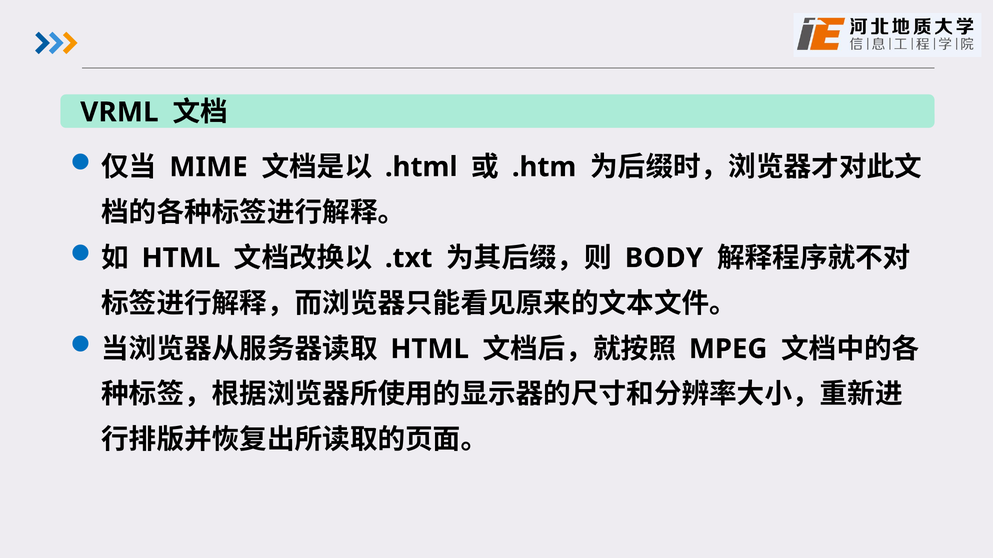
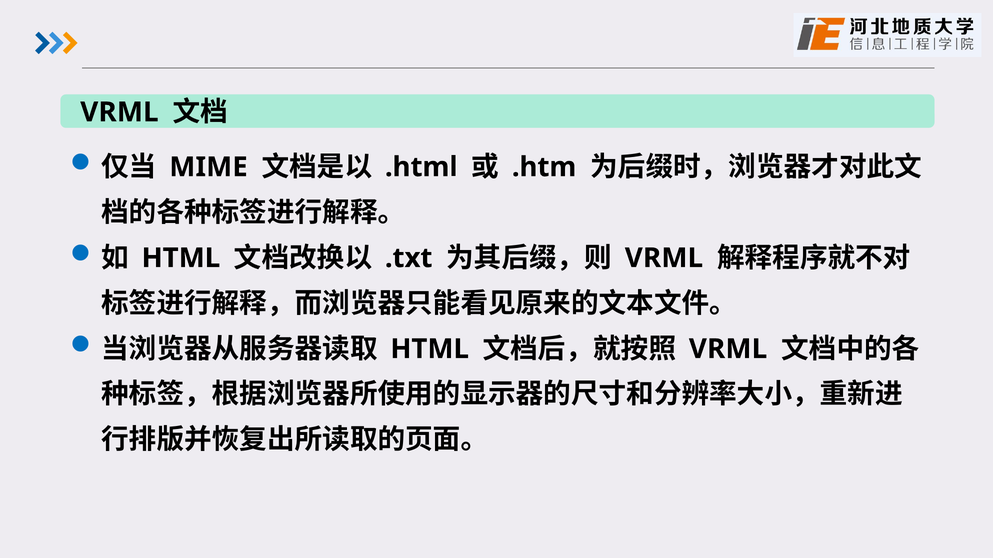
BODY: BODY -> VRML (664, 258)
MPEG: MPEG -> VRML (728, 349)
